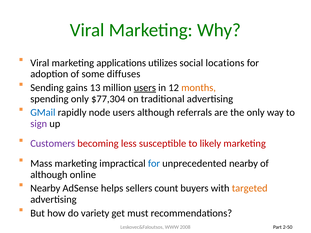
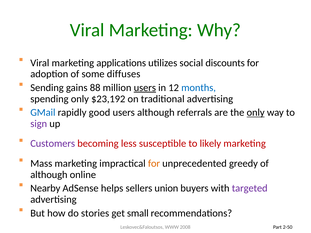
locations: locations -> discounts (225, 63)
13: 13 -> 88 (95, 88)
months colour: orange -> blue (199, 88)
$77,304: $77,304 -> $23,192 (108, 99)
node: node -> good (100, 113)
only underline: none -> present (256, 113)
for colour: blue -> orange (154, 164)
unprecedented nearby: nearby -> greedy (243, 164)
count: count -> union (166, 188)
targeted colour: orange -> purple (250, 188)
variety: variety -> stories (95, 213)
must: must -> small (138, 213)
